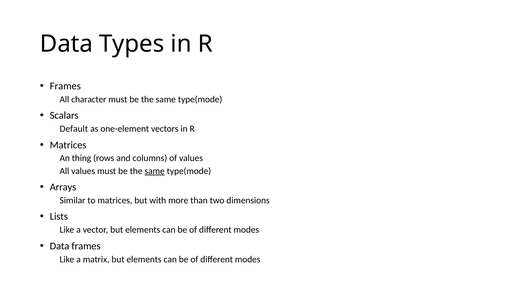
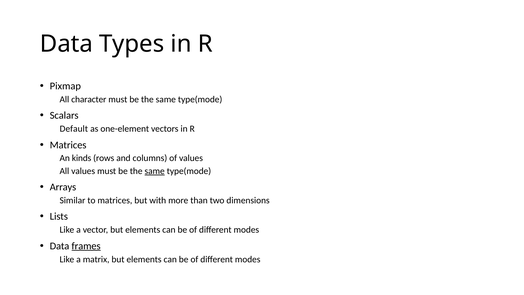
Frames: Frames -> Pixmap (65, 86)
thing: thing -> kinds (82, 158)
frames underline: none -> present (86, 246)
